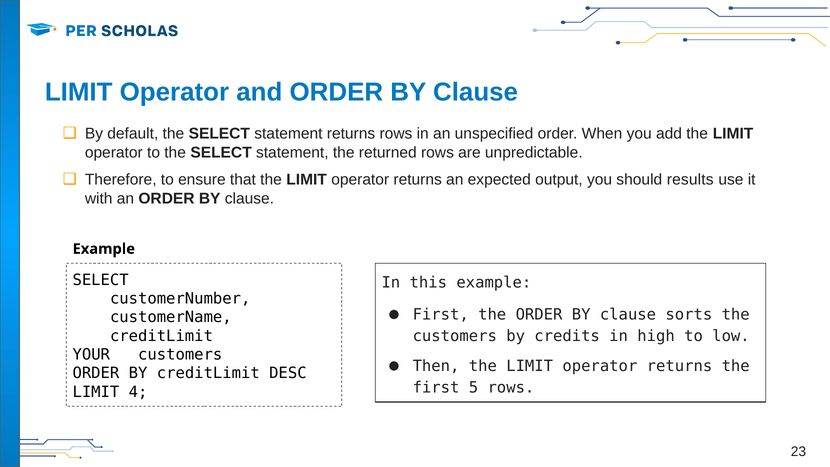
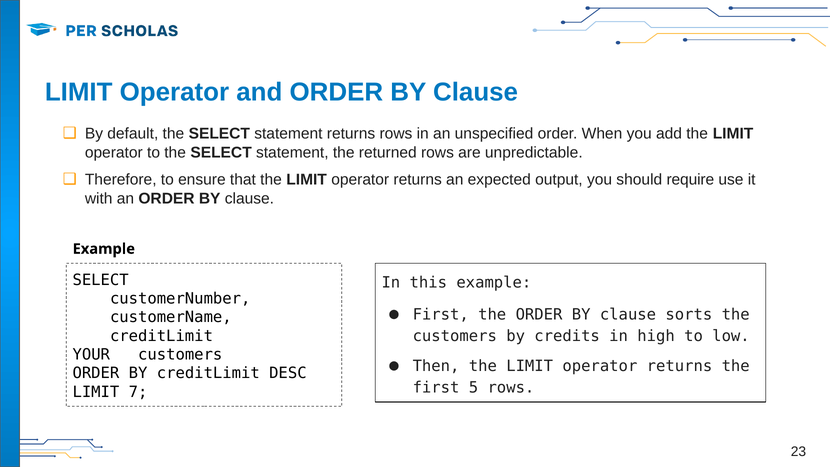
results: results -> require (690, 180)
4: 4 -> 7 (138, 392)
